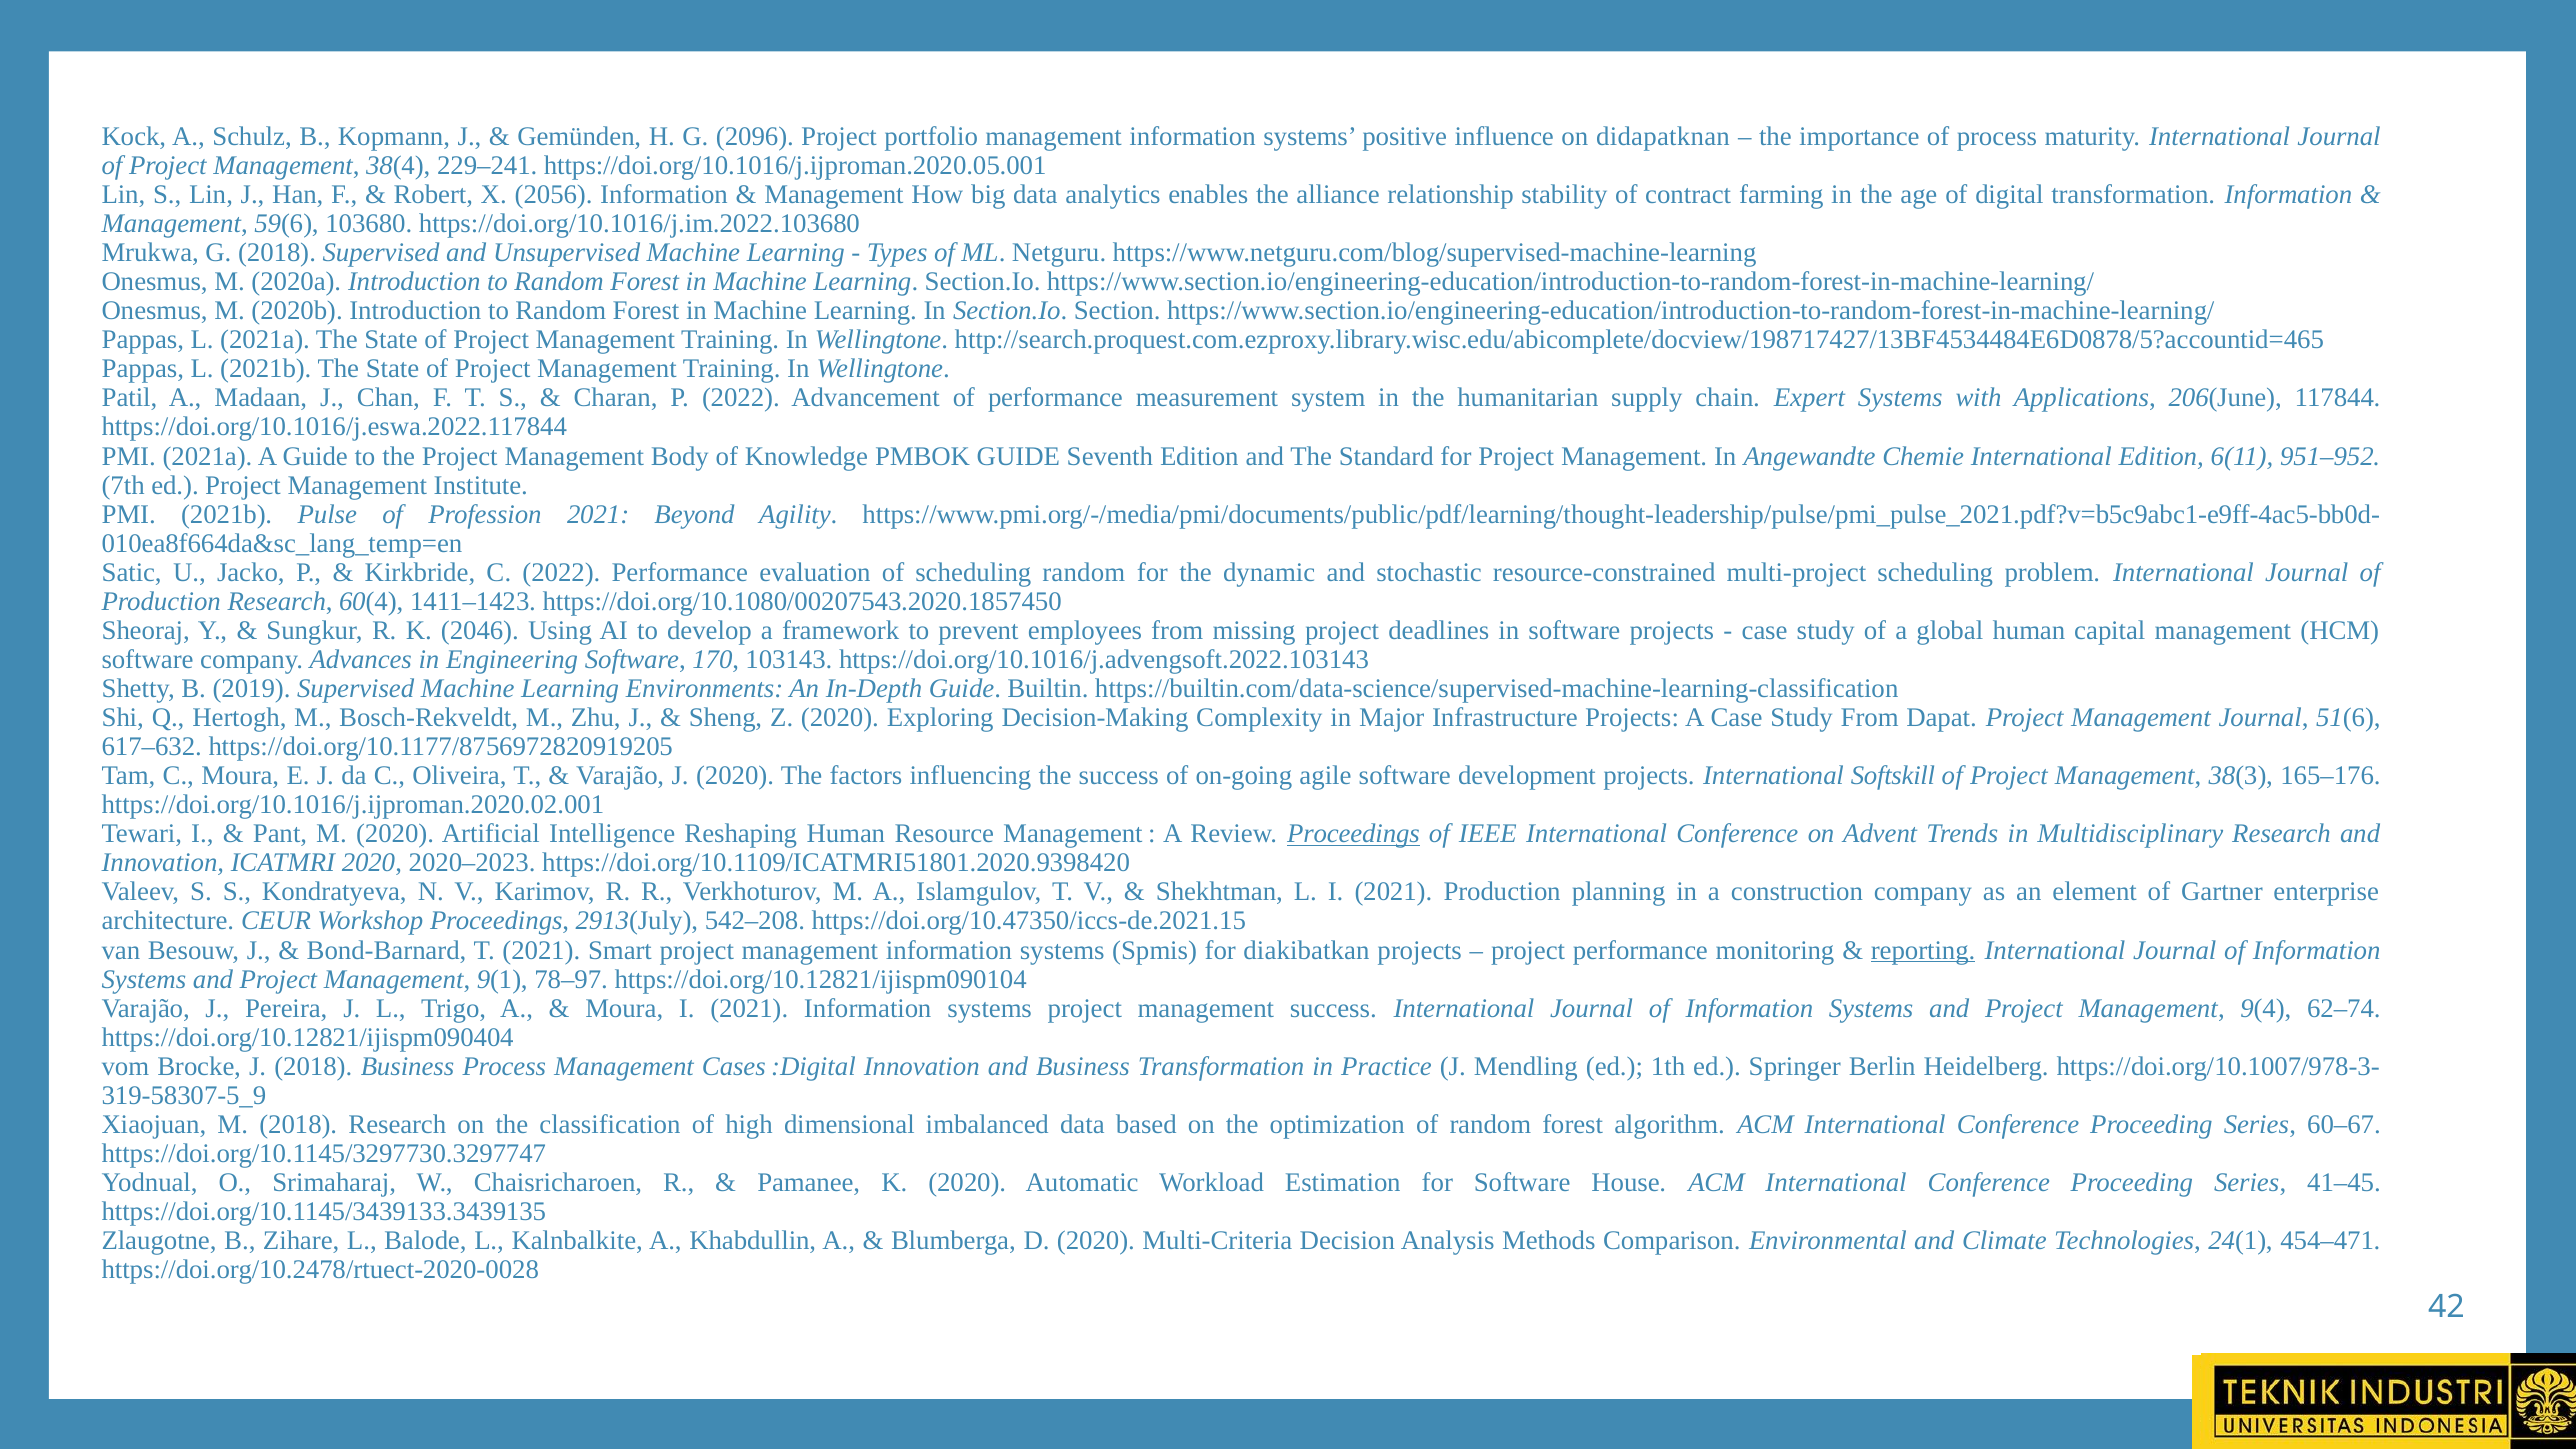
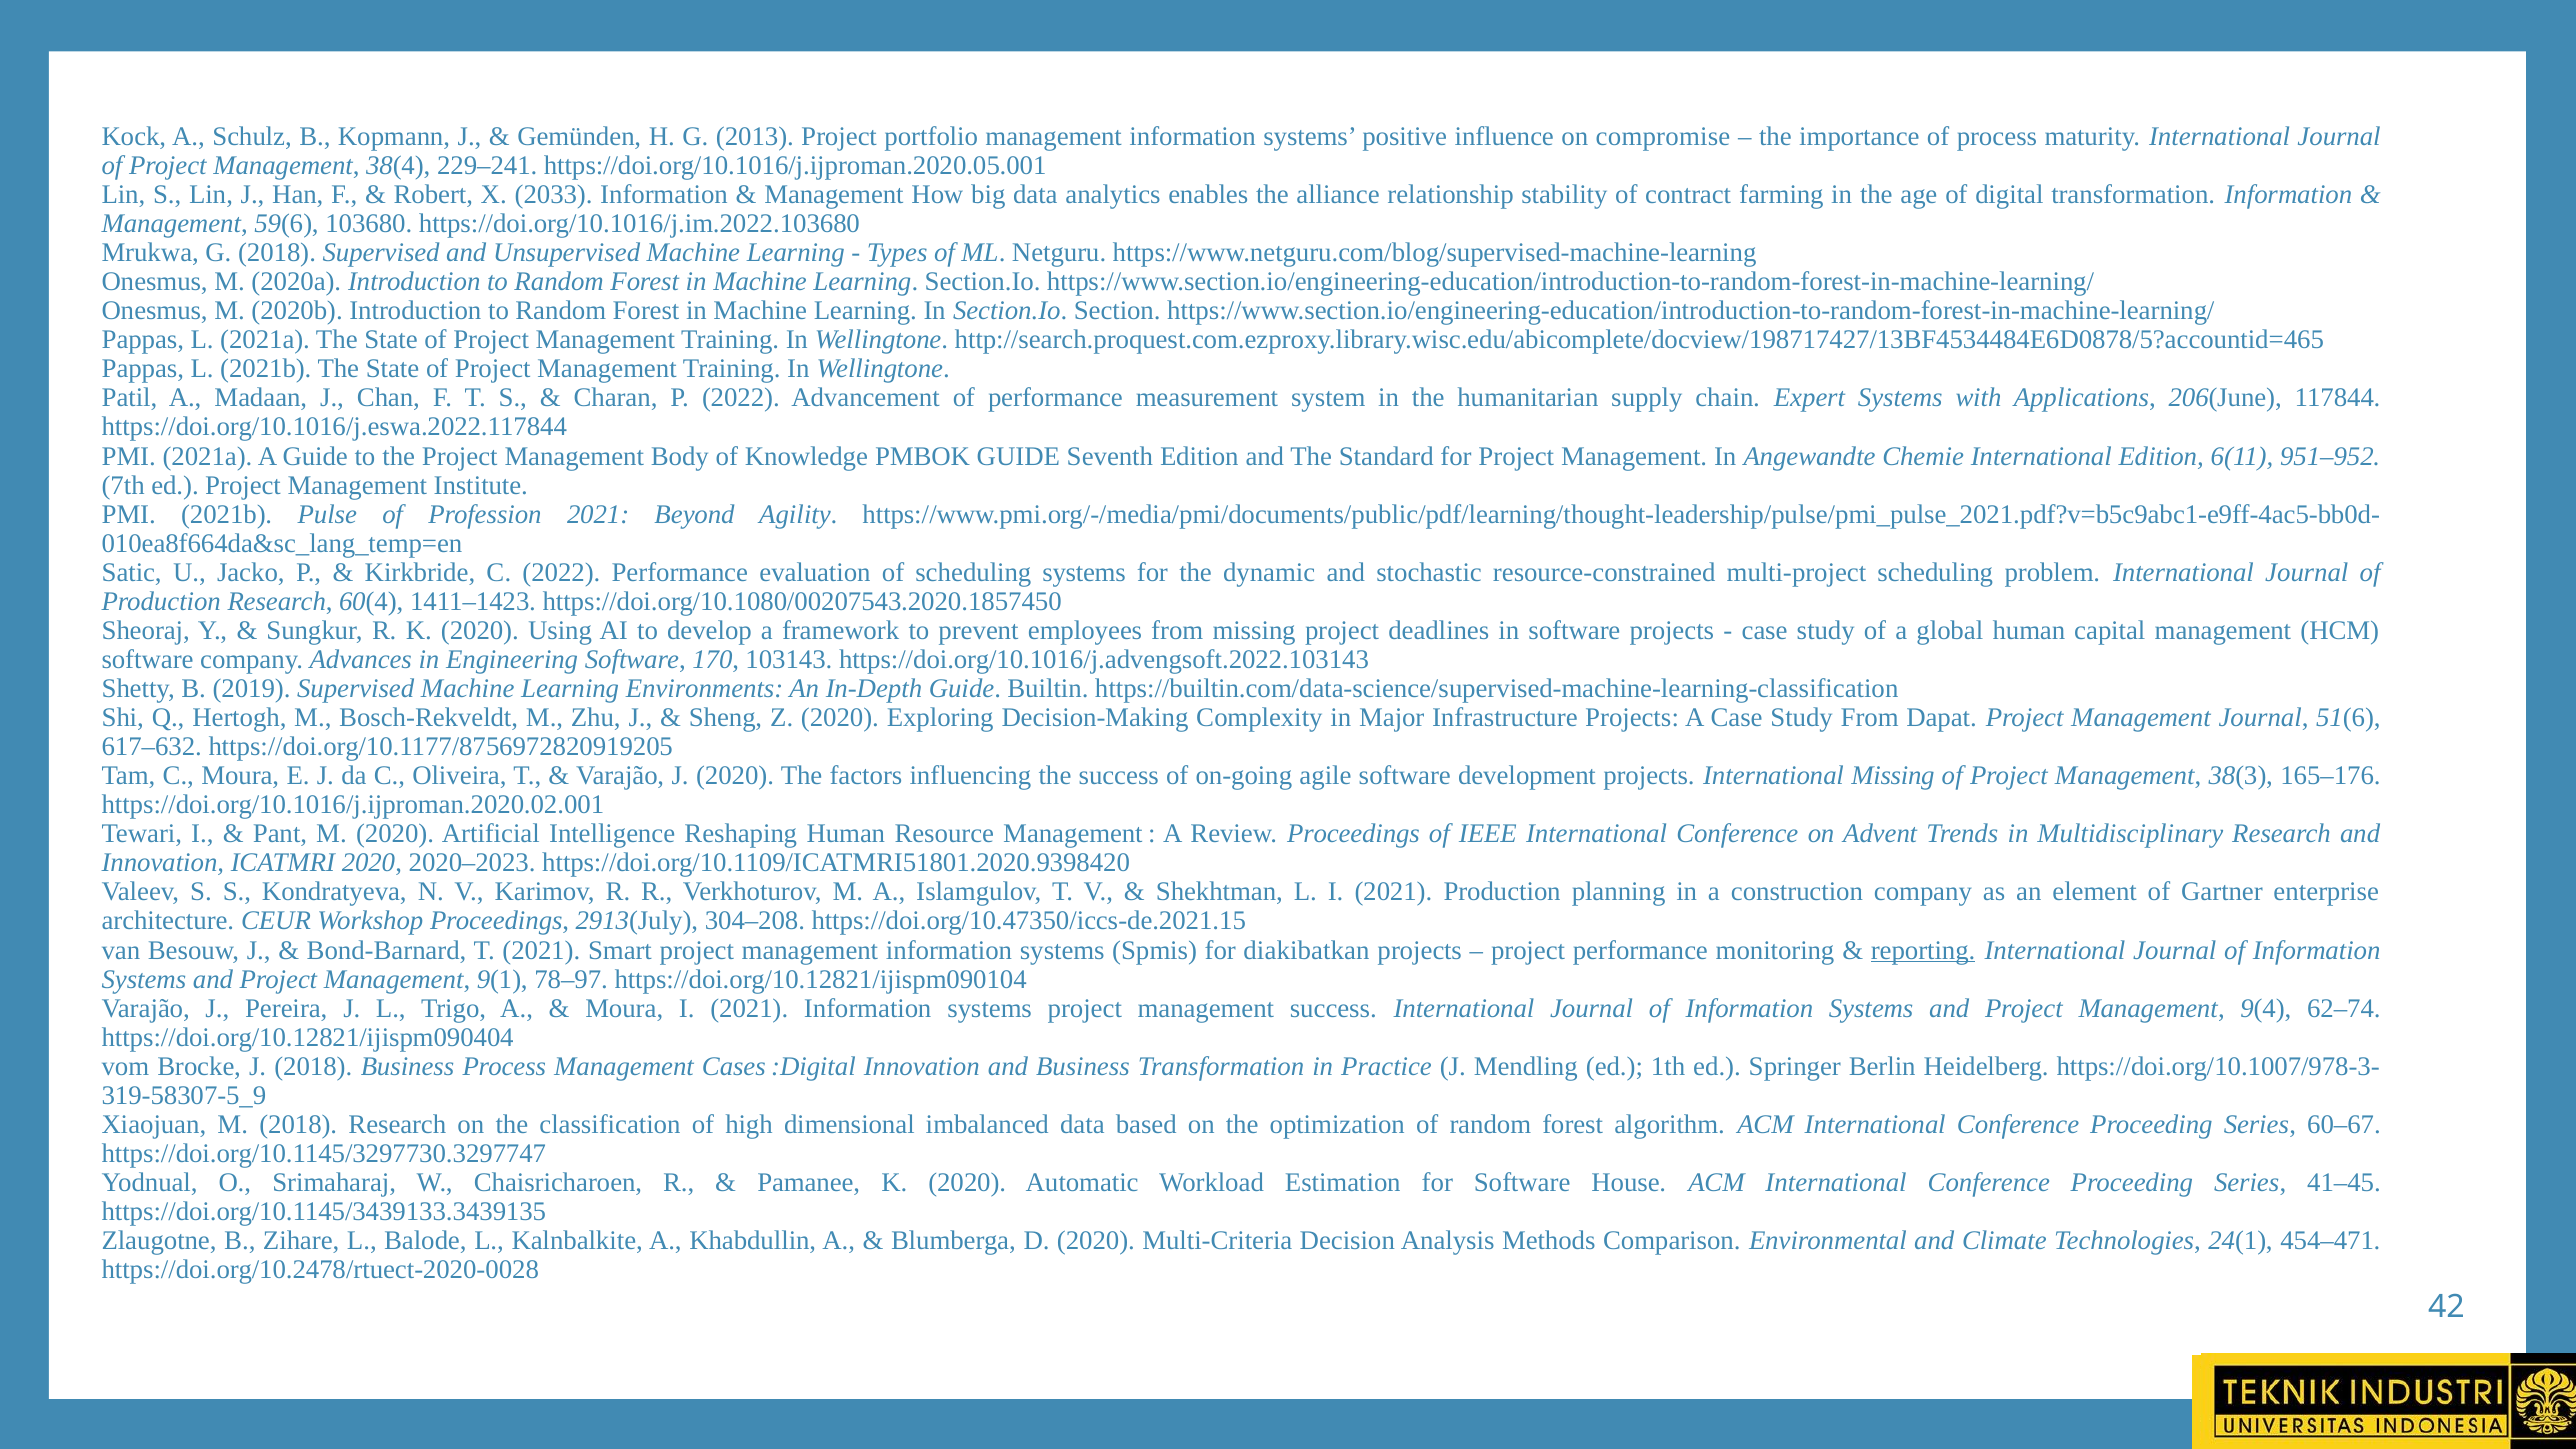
2096: 2096 -> 2013 (755, 137)
didapatknan: didapatknan -> compromise (1663, 137)
2056: 2056 -> 2033 (554, 195)
scheduling random: random -> systems (1084, 572)
R K 2046: 2046 -> 2020 (480, 631)
International Softskill: Softskill -> Missing (1893, 776)
Proceedings underline: present -> none (1353, 834)
542–208: 542–208 -> 304–208 (755, 921)
